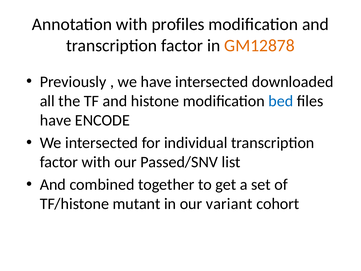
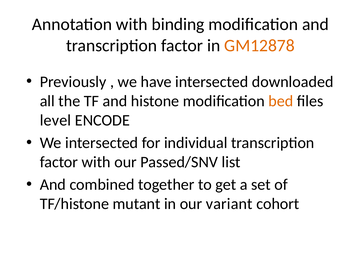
profiles: profiles -> binding (178, 24)
bed colour: blue -> orange (281, 101)
have: have -> level (55, 120)
